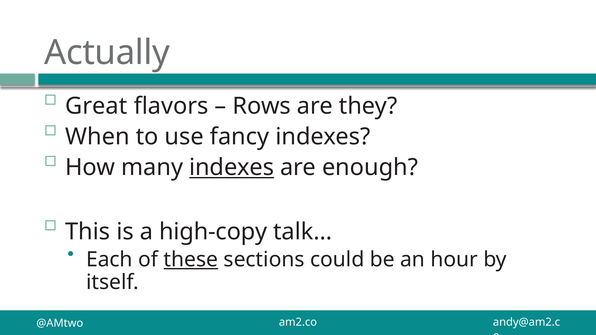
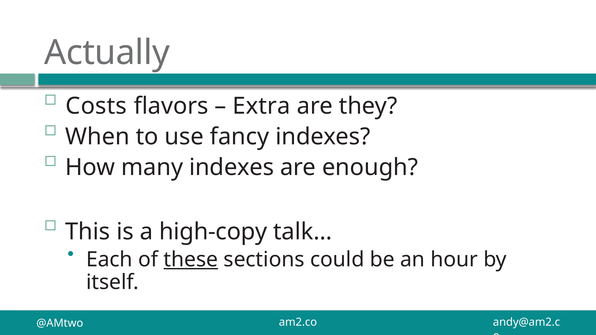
Great: Great -> Costs (96, 106)
Rows: Rows -> Extra (261, 106)
indexes underline: present -> none (232, 168)
